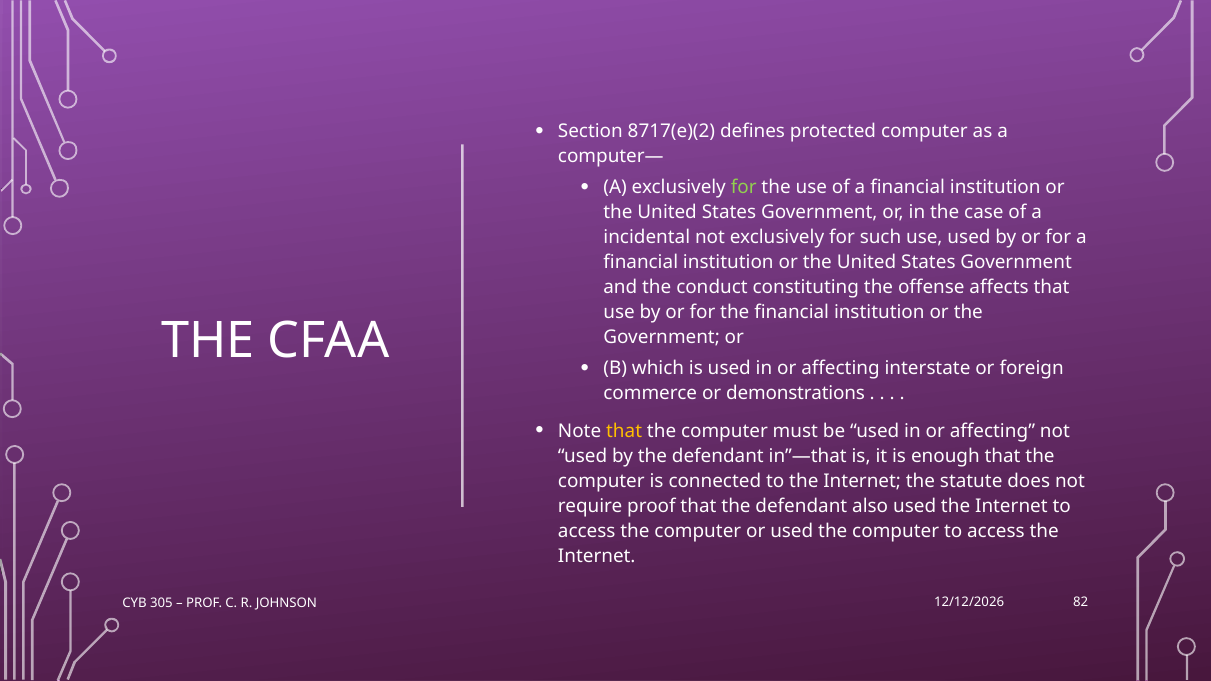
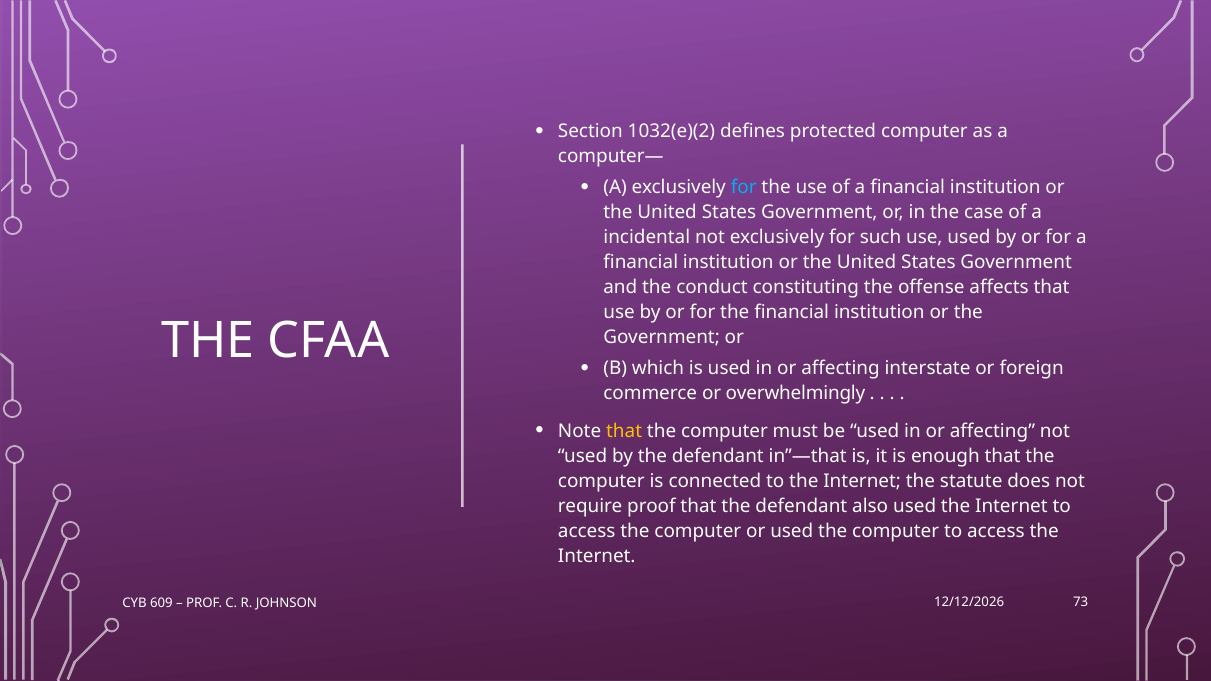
8717(e)(2: 8717(e)(2 -> 1032(e)(2 (671, 131)
for colour: light green -> light blue (744, 188)
demonstrations: demonstrations -> overwhelmingly (796, 394)
305: 305 -> 609 (161, 603)
82: 82 -> 73 (1081, 602)
